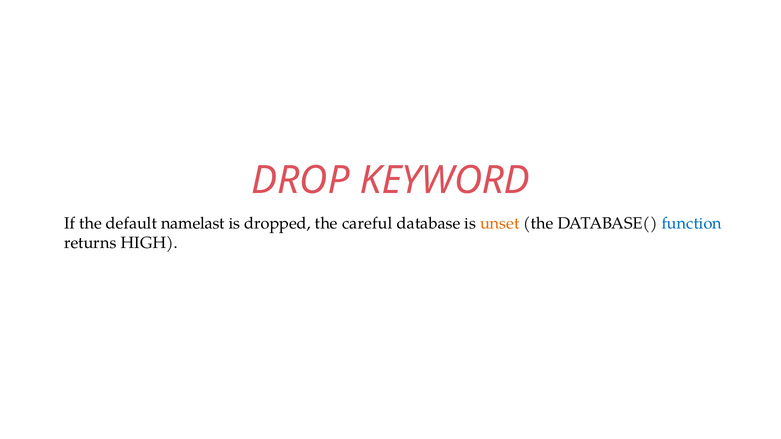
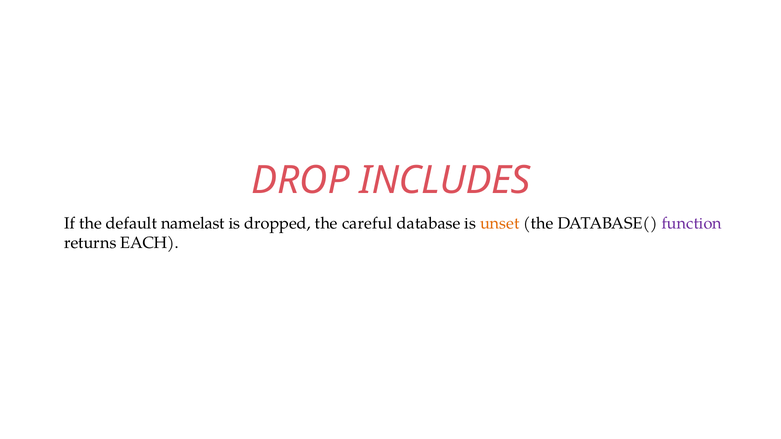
KEYWORD: KEYWORD -> INCLUDES (445, 180)
function colour: blue -> purple (692, 224)
HIGH: HIGH -> EACH (149, 243)
